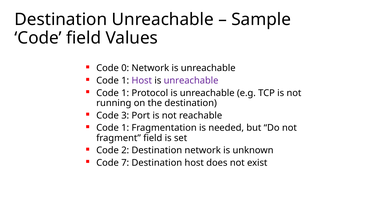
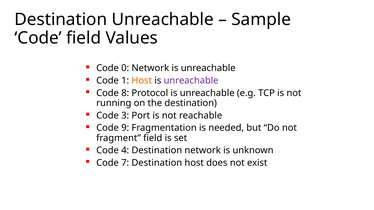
Host colour: purple -> orange (142, 81)
1: 1 -> 8 (125, 93)
1: 1 -> 9 (125, 128)
2: 2 -> 4 (125, 151)
